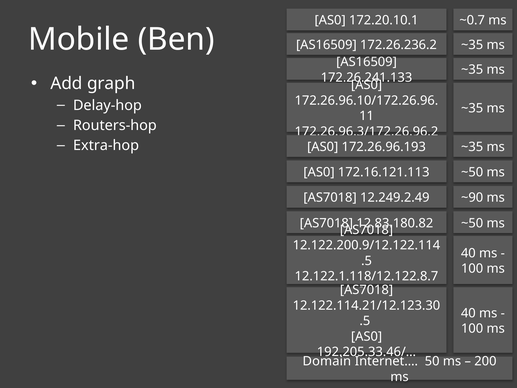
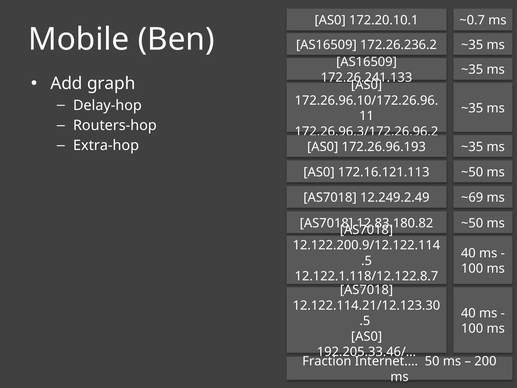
~90: ~90 -> ~69 (472, 198)
Domain: Domain -> Fraction (327, 361)
